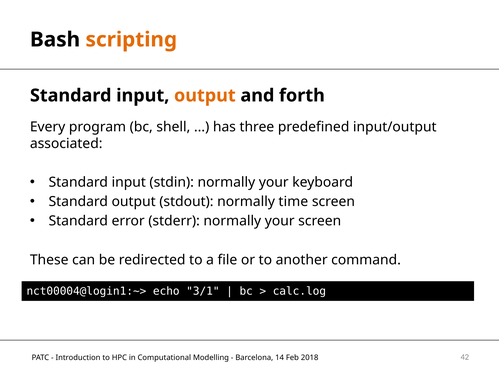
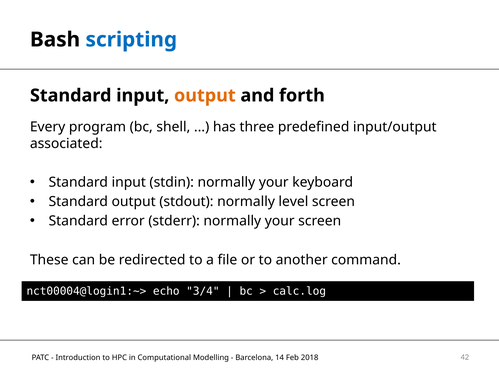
scripting colour: orange -> blue (131, 40)
time: time -> level (293, 202)
3/1: 3/1 -> 3/4 (203, 291)
